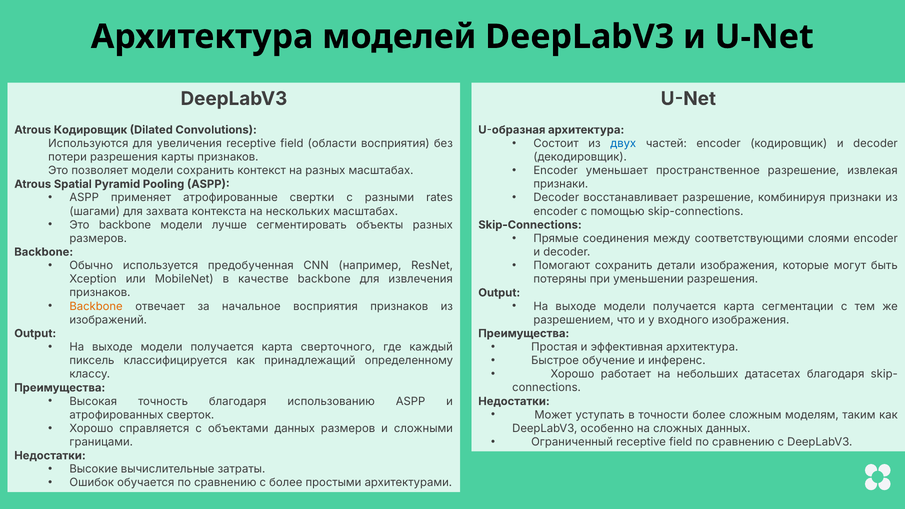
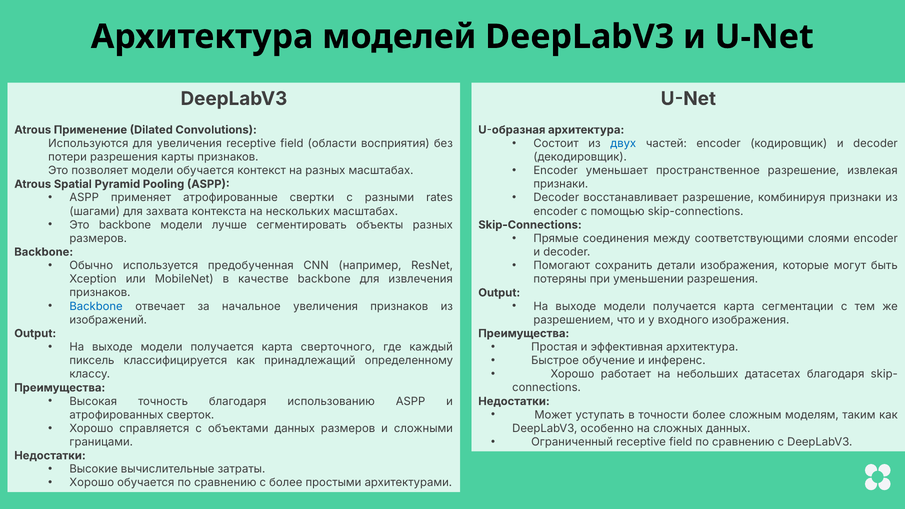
Atrous Кодировщик: Кодировщик -> Применение (90, 130)
модели сохранить: сохранить -> обучается (205, 171)
Backbone colour: orange -> blue (96, 306)
начальное восприятия: восприятия -> увеличения (326, 306)
Ошибок: Ошибок -> Хорошо (92, 483)
